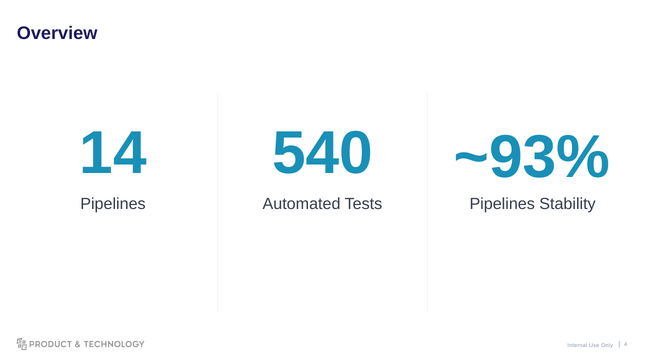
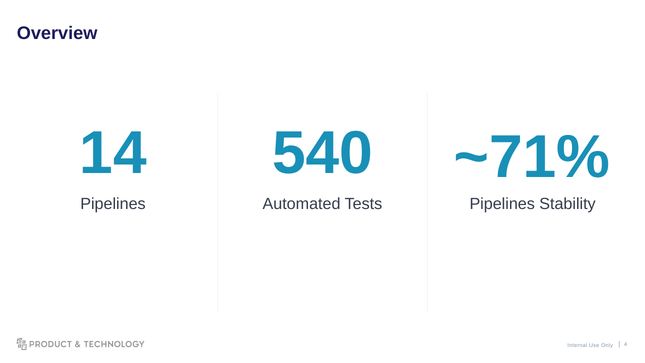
~93%: ~93% -> ~71% (532, 157)
